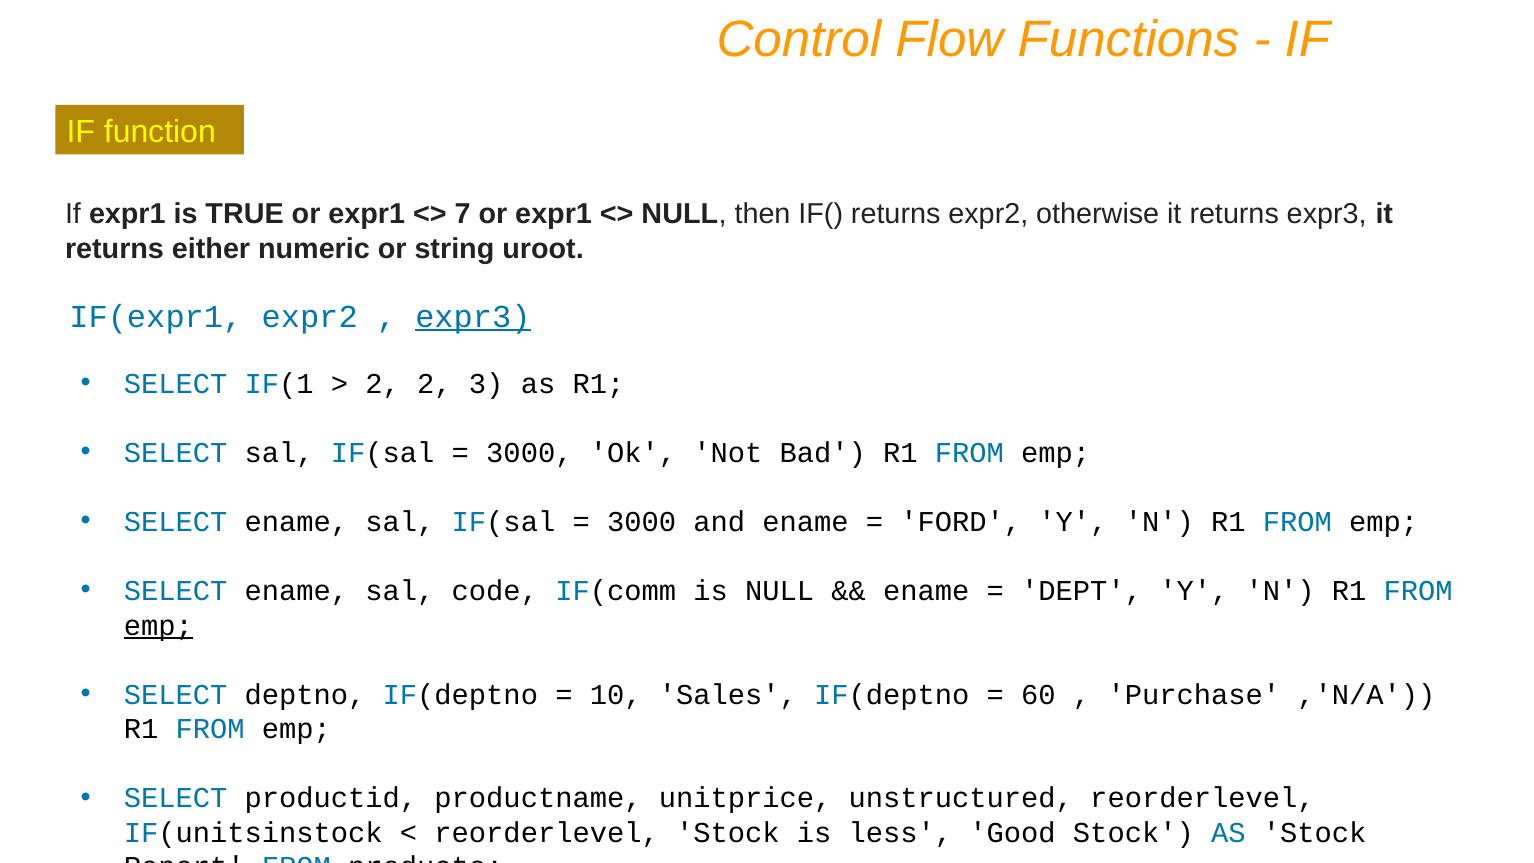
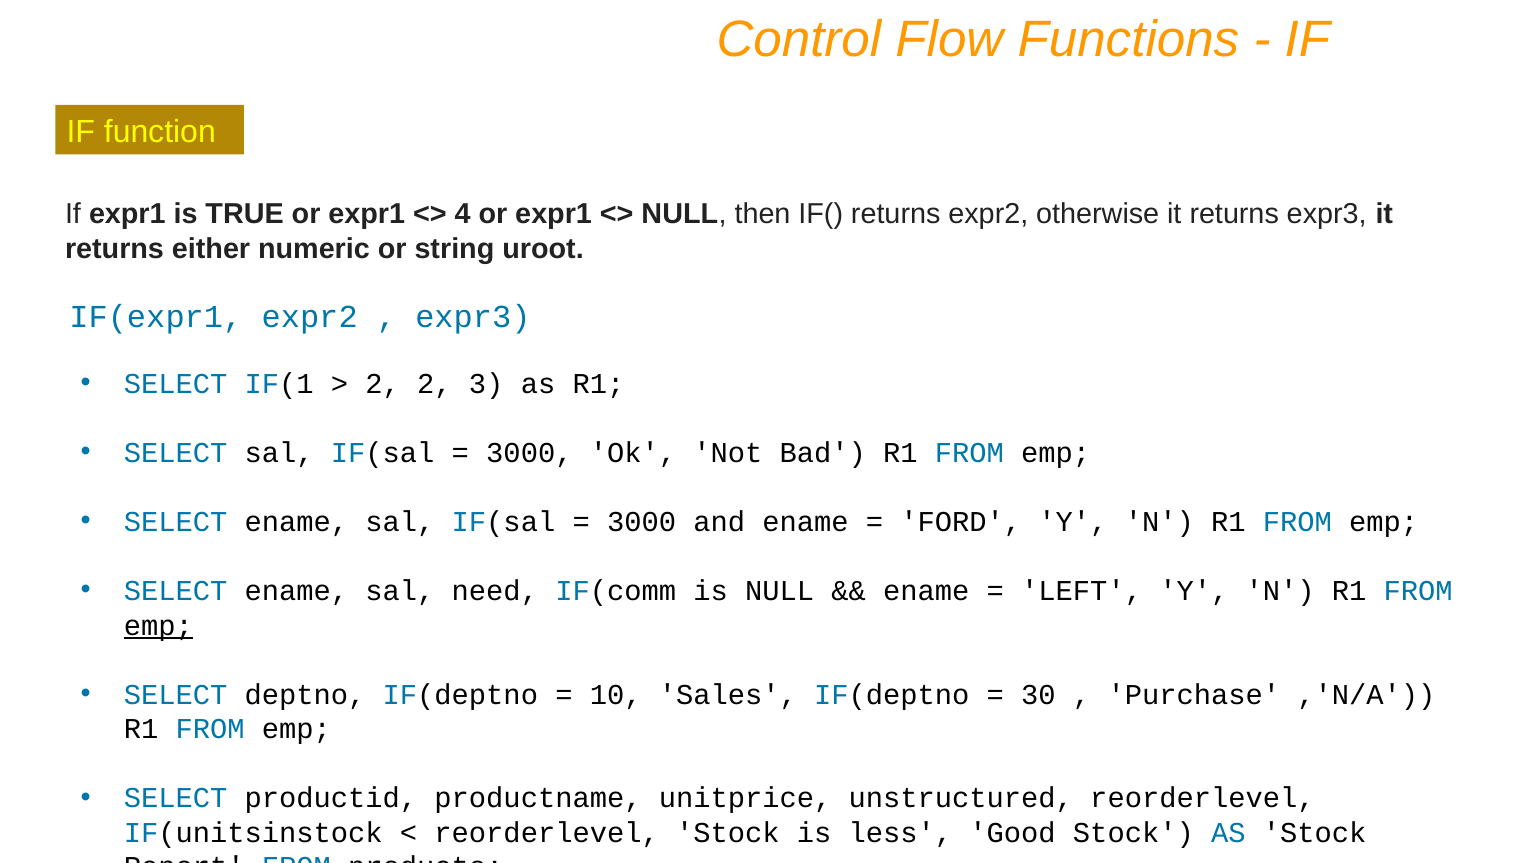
7: 7 -> 4 (463, 214)
expr3 underline: present -> none (473, 316)
code: code -> need (495, 591)
DEPT: DEPT -> LEFT (1082, 591)
60: 60 -> 30 (1038, 694)
